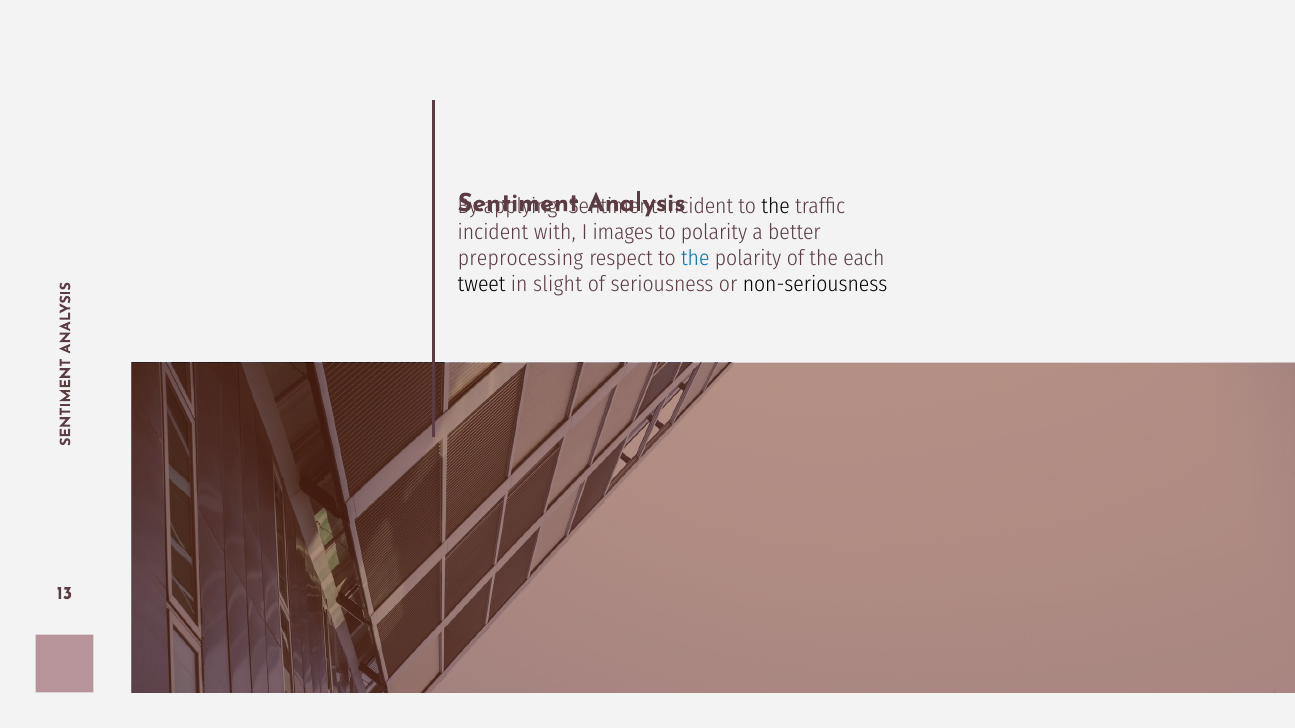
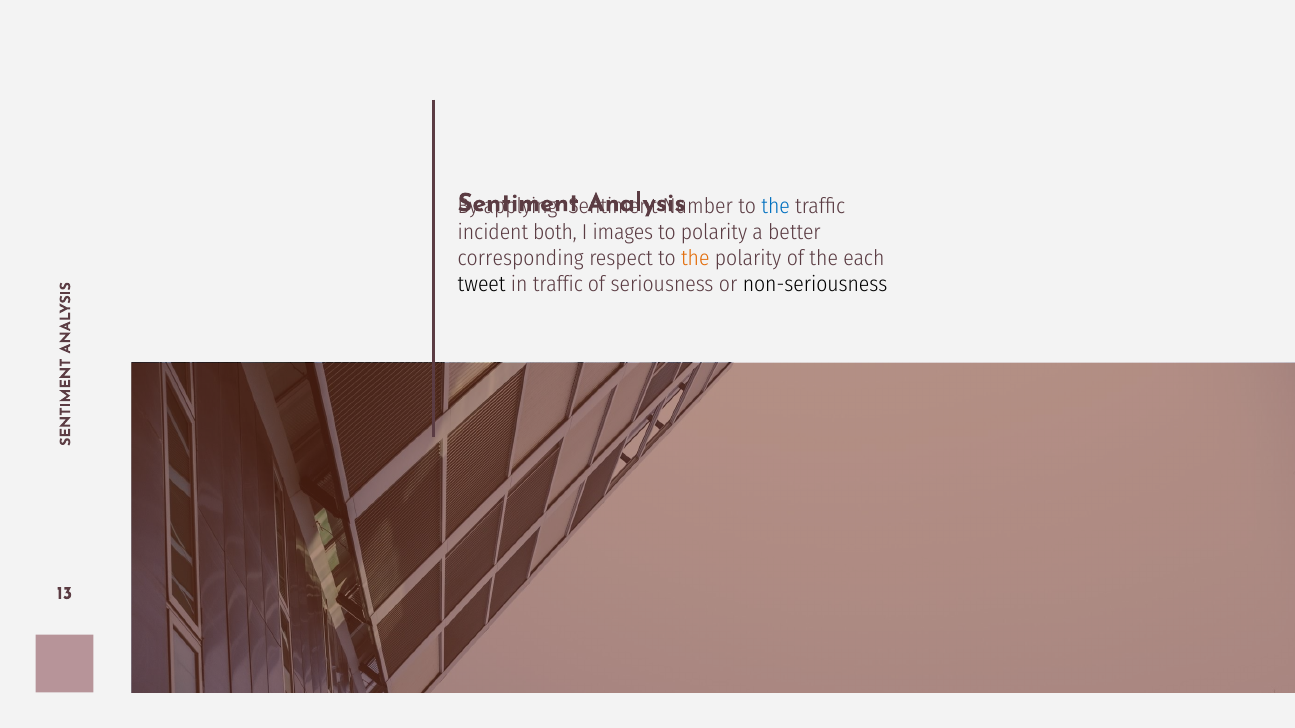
Incident: Incident -> Number (698, 207)
the colour: black -> blue (776, 207)
with: with -> both (555, 232)
preprocessing: preprocessing -> corresponding (521, 258)
the colour: blue -> orange (695, 258)
in slight: slight -> traffic (558, 284)
